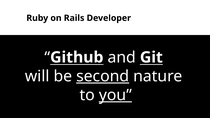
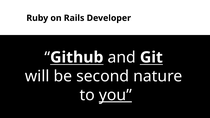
second underline: present -> none (103, 76)
